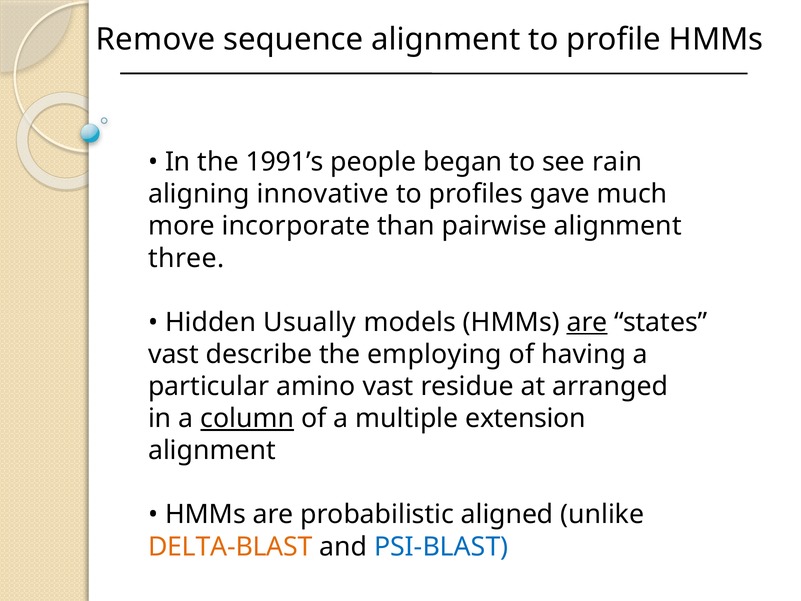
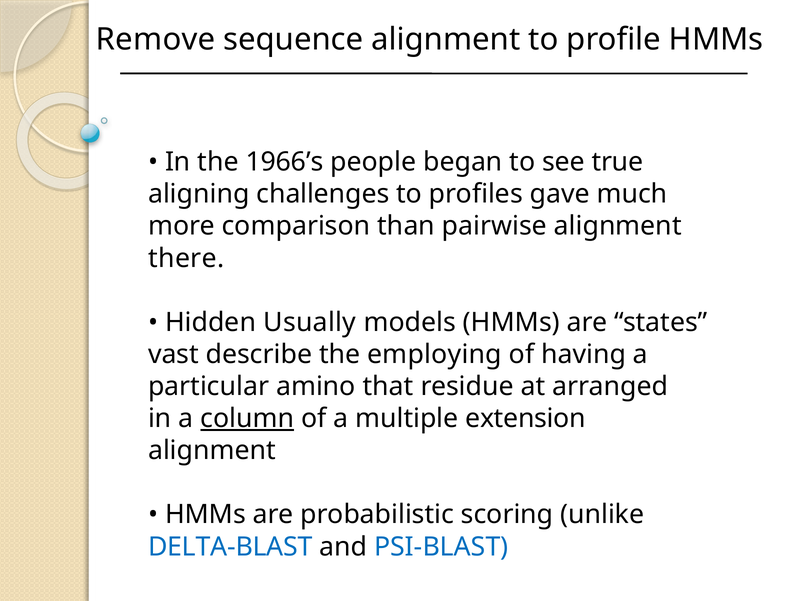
1991’s: 1991’s -> 1966’s (284, 162)
rain: rain -> true (617, 162)
innovative: innovative -> challenges (323, 194)
incorporate: incorporate -> comparison (296, 226)
three: three -> there (186, 258)
are underline: present -> none (587, 322)
amino vast: vast -> that (388, 386)
aligned: aligned -> scoring (507, 514)
DELTA-BLAST colour: orange -> blue (230, 546)
